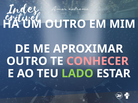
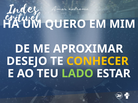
UM OUTRO: OUTRO -> QUERO (65, 24)
OUTRO: OUTRO -> DESEJO (27, 61)
CONHECER colour: pink -> yellow (97, 61)
